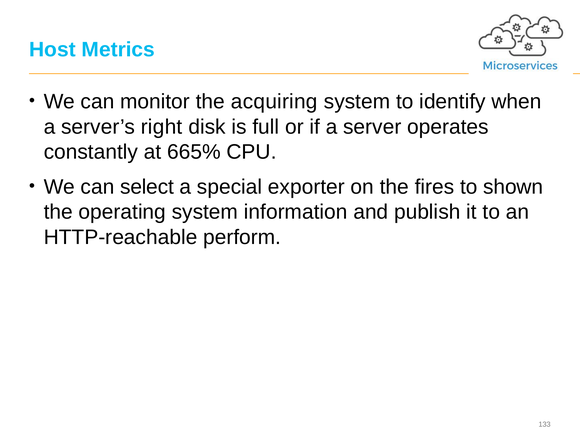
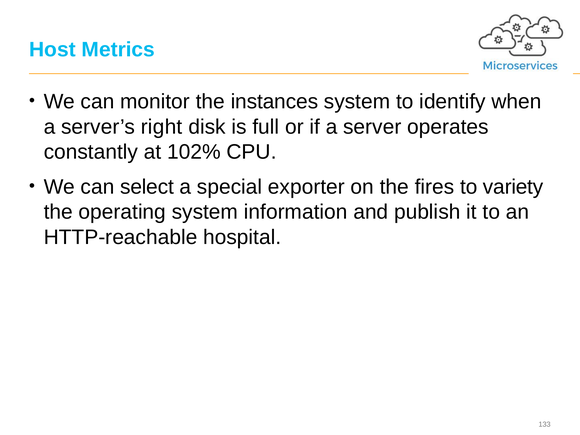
acquiring: acquiring -> instances (274, 102)
665%: 665% -> 102% (194, 152)
shown: shown -> variety (513, 187)
perform: perform -> hospital (242, 237)
